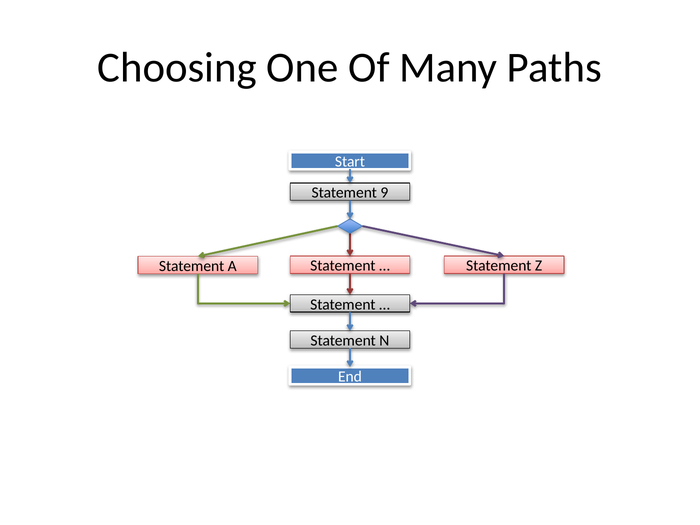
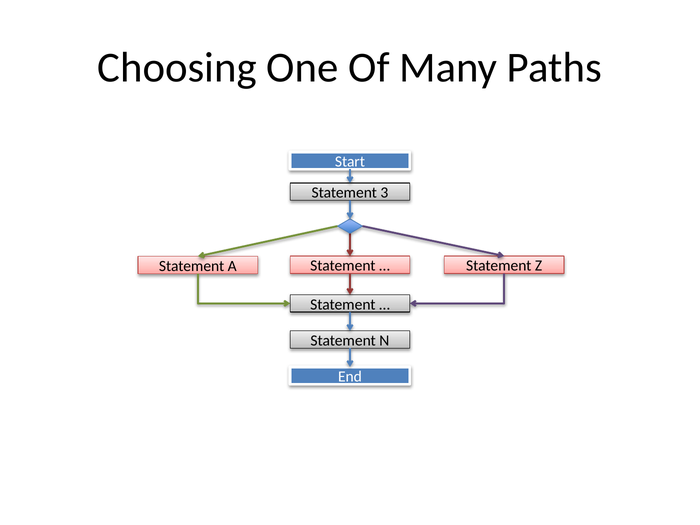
9: 9 -> 3 (384, 193)
